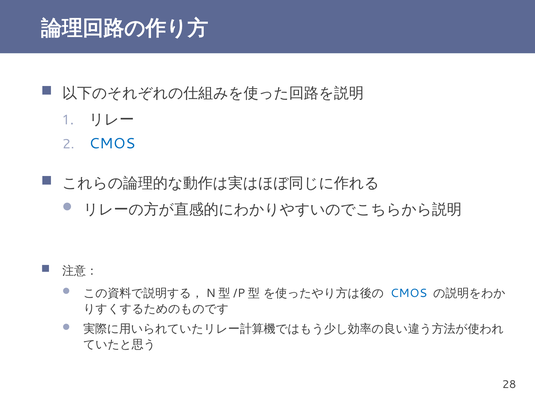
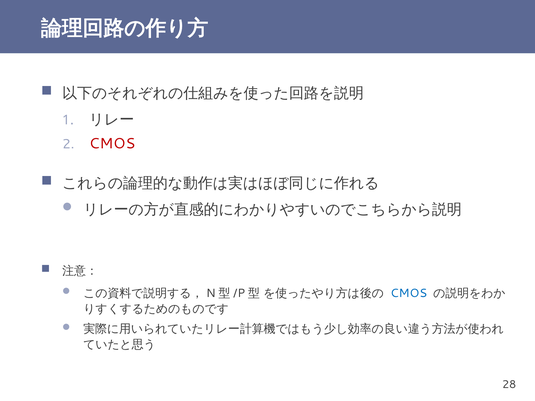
CMOS colour: blue -> red (112, 144)
